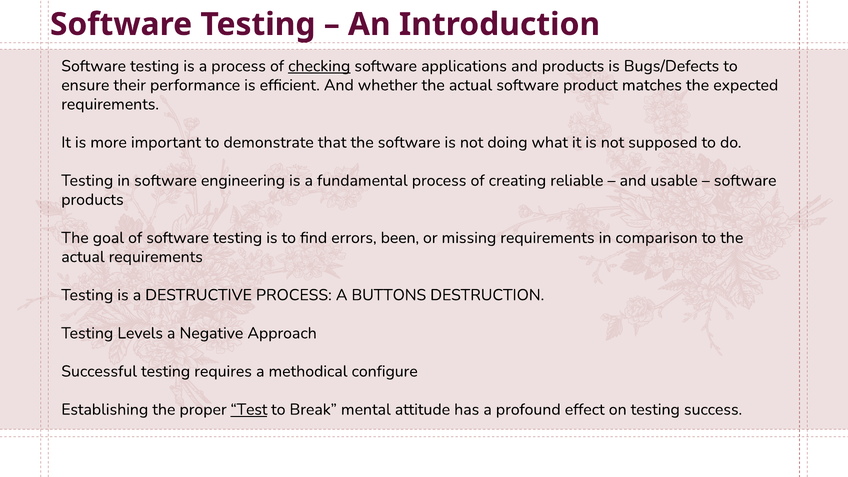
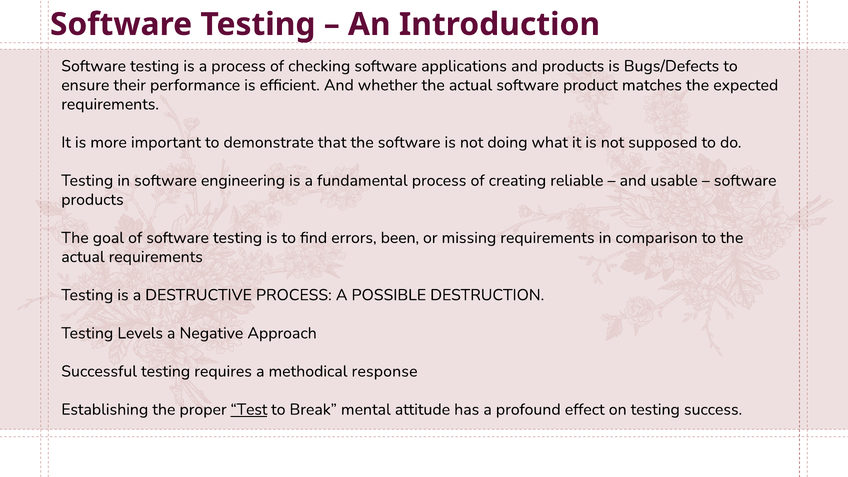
checking underline: present -> none (319, 66)
BUTTONS: BUTTONS -> POSSIBLE (389, 295)
configure: configure -> response (385, 371)
